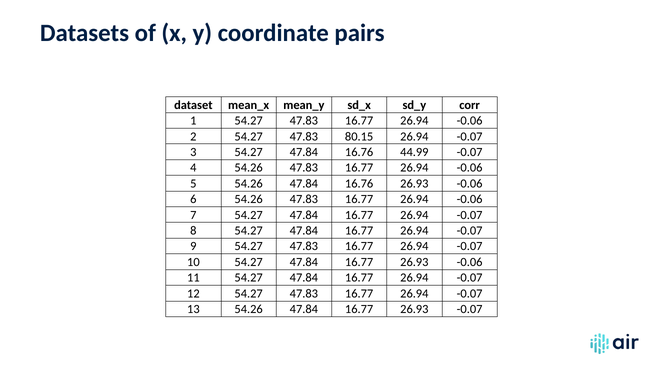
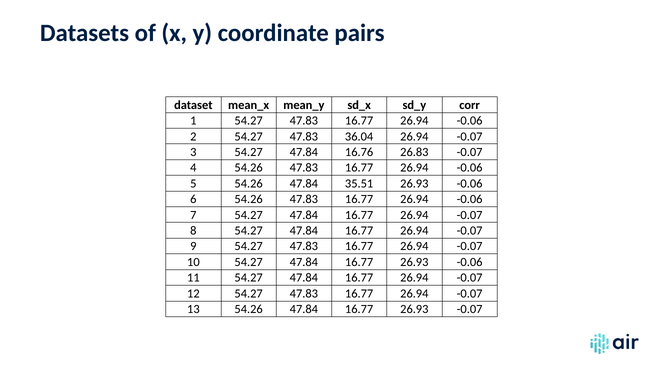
80.15: 80.15 -> 36.04 (359, 136)
44.99: 44.99 -> 26.83 (414, 152)
54.26 47.84 16.76: 16.76 -> 35.51 (359, 184)
